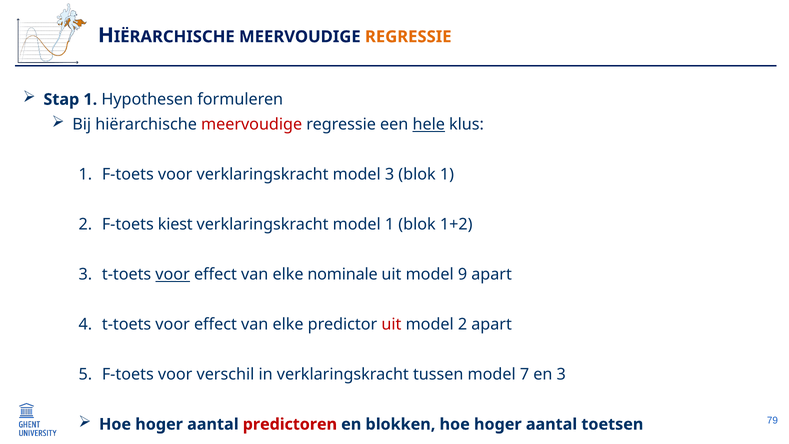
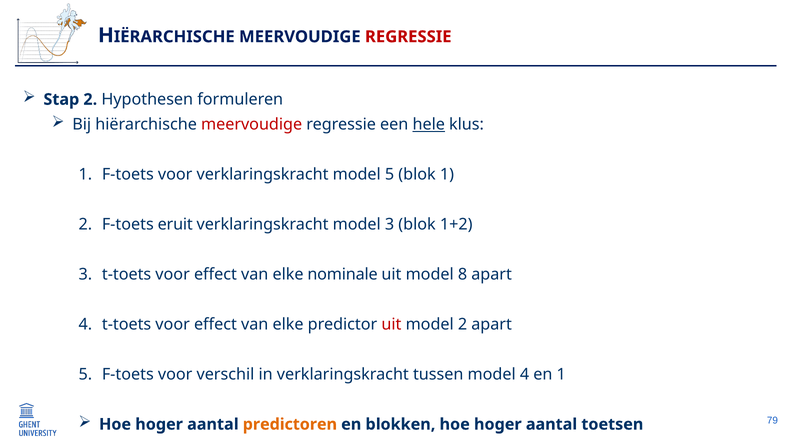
REGRESSIE colour: orange -> red (408, 37)
Stap 1: 1 -> 2 (90, 99)
model 3: 3 -> 5 (390, 174)
kiest: kiest -> eruit (175, 224)
model 1: 1 -> 3 (390, 224)
voor underline: present -> none (173, 274)
9: 9 -> 8 (463, 274)
model 7: 7 -> 4 (525, 374)
en 3: 3 -> 1 (561, 374)
predictoren colour: red -> orange (290, 424)
